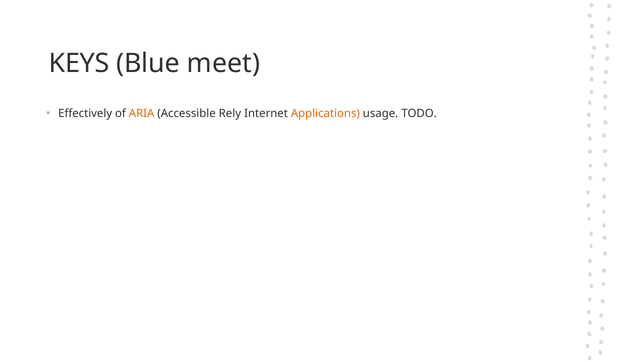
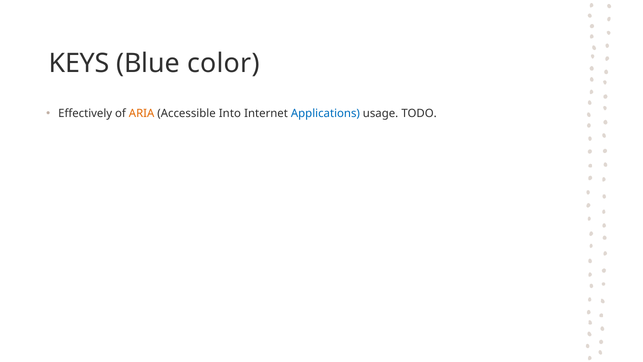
meet: meet -> color (223, 63)
Rely: Rely -> Into (230, 113)
Applications colour: orange -> blue (325, 113)
